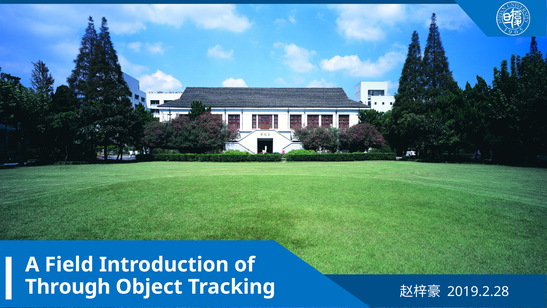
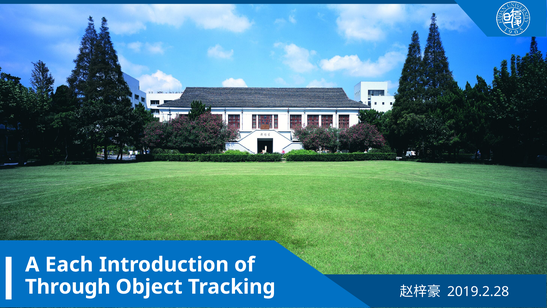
Field: Field -> Each (69, 264)
